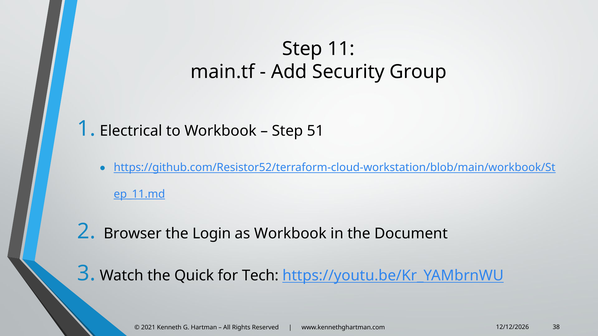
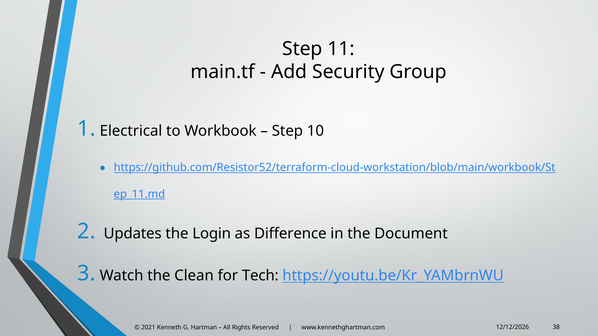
51: 51 -> 10 (315, 131)
Browser: Browser -> Updates (133, 234)
as Workbook: Workbook -> Difference (290, 234)
Quick: Quick -> Clean (194, 276)
